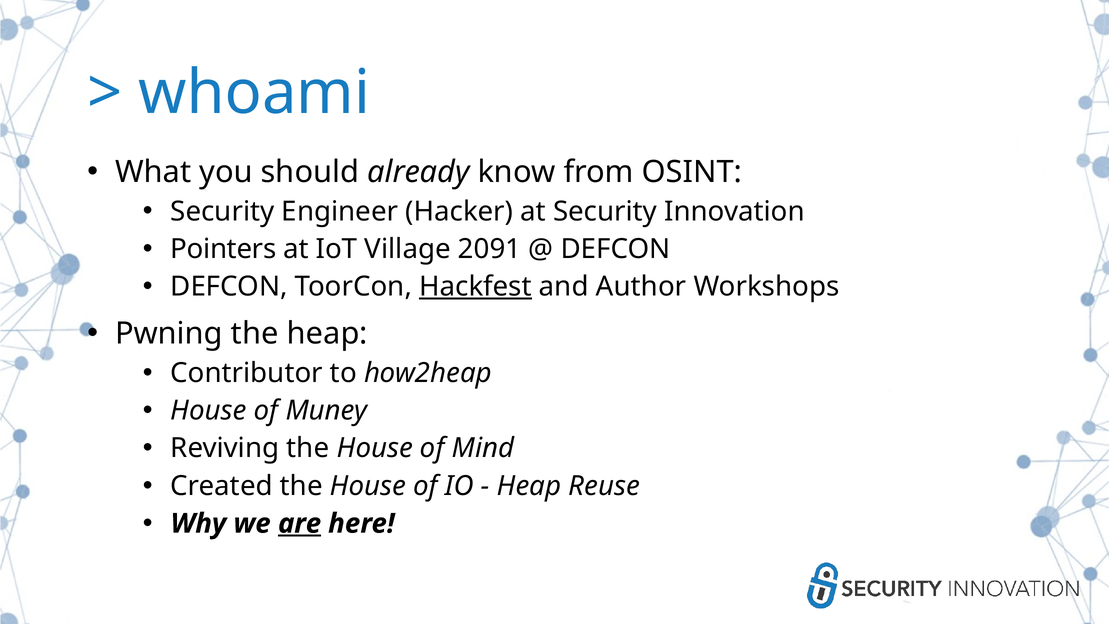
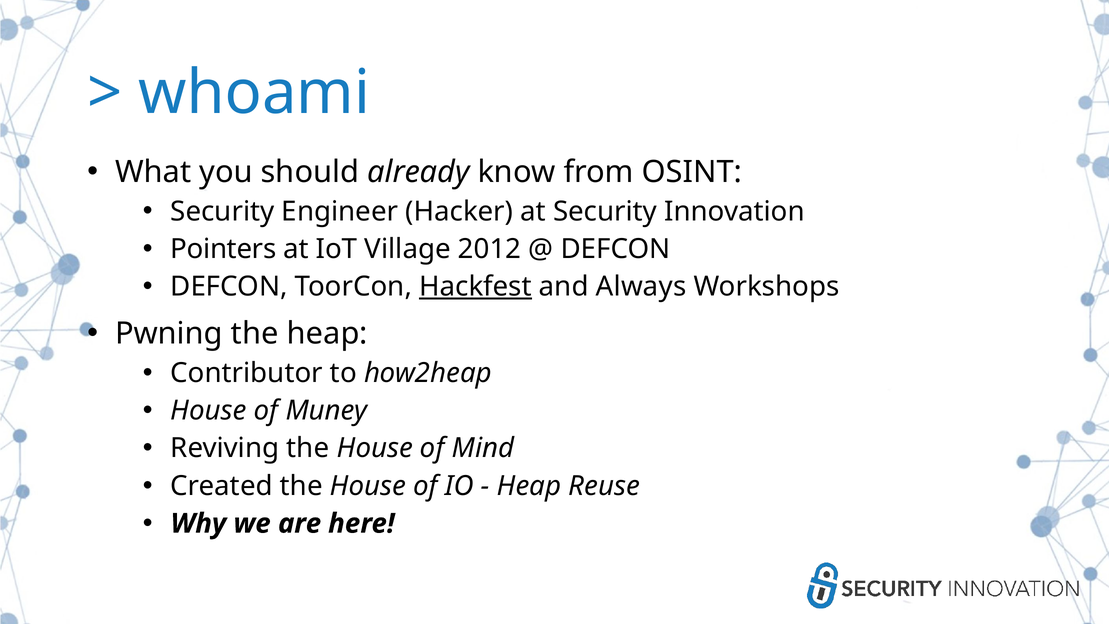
2091: 2091 -> 2012 (490, 249)
Author: Author -> Always (641, 287)
are underline: present -> none (300, 523)
